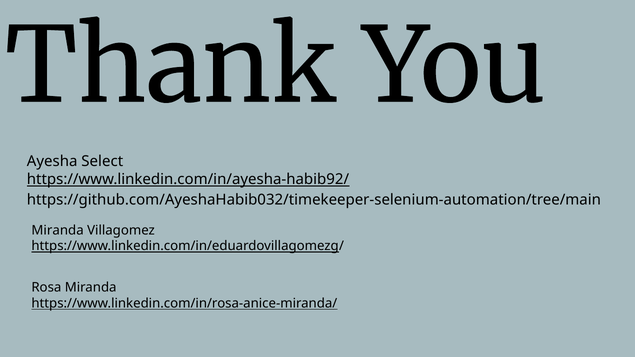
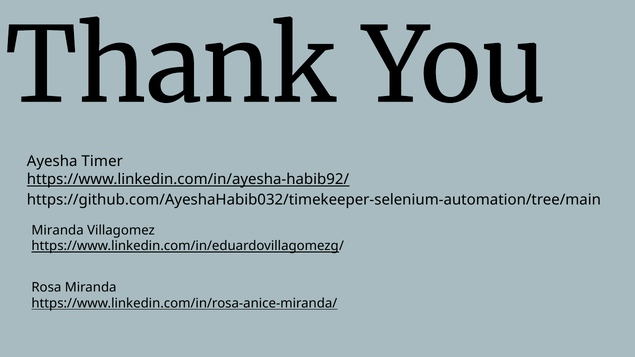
Select: Select -> Timer (102, 161)
